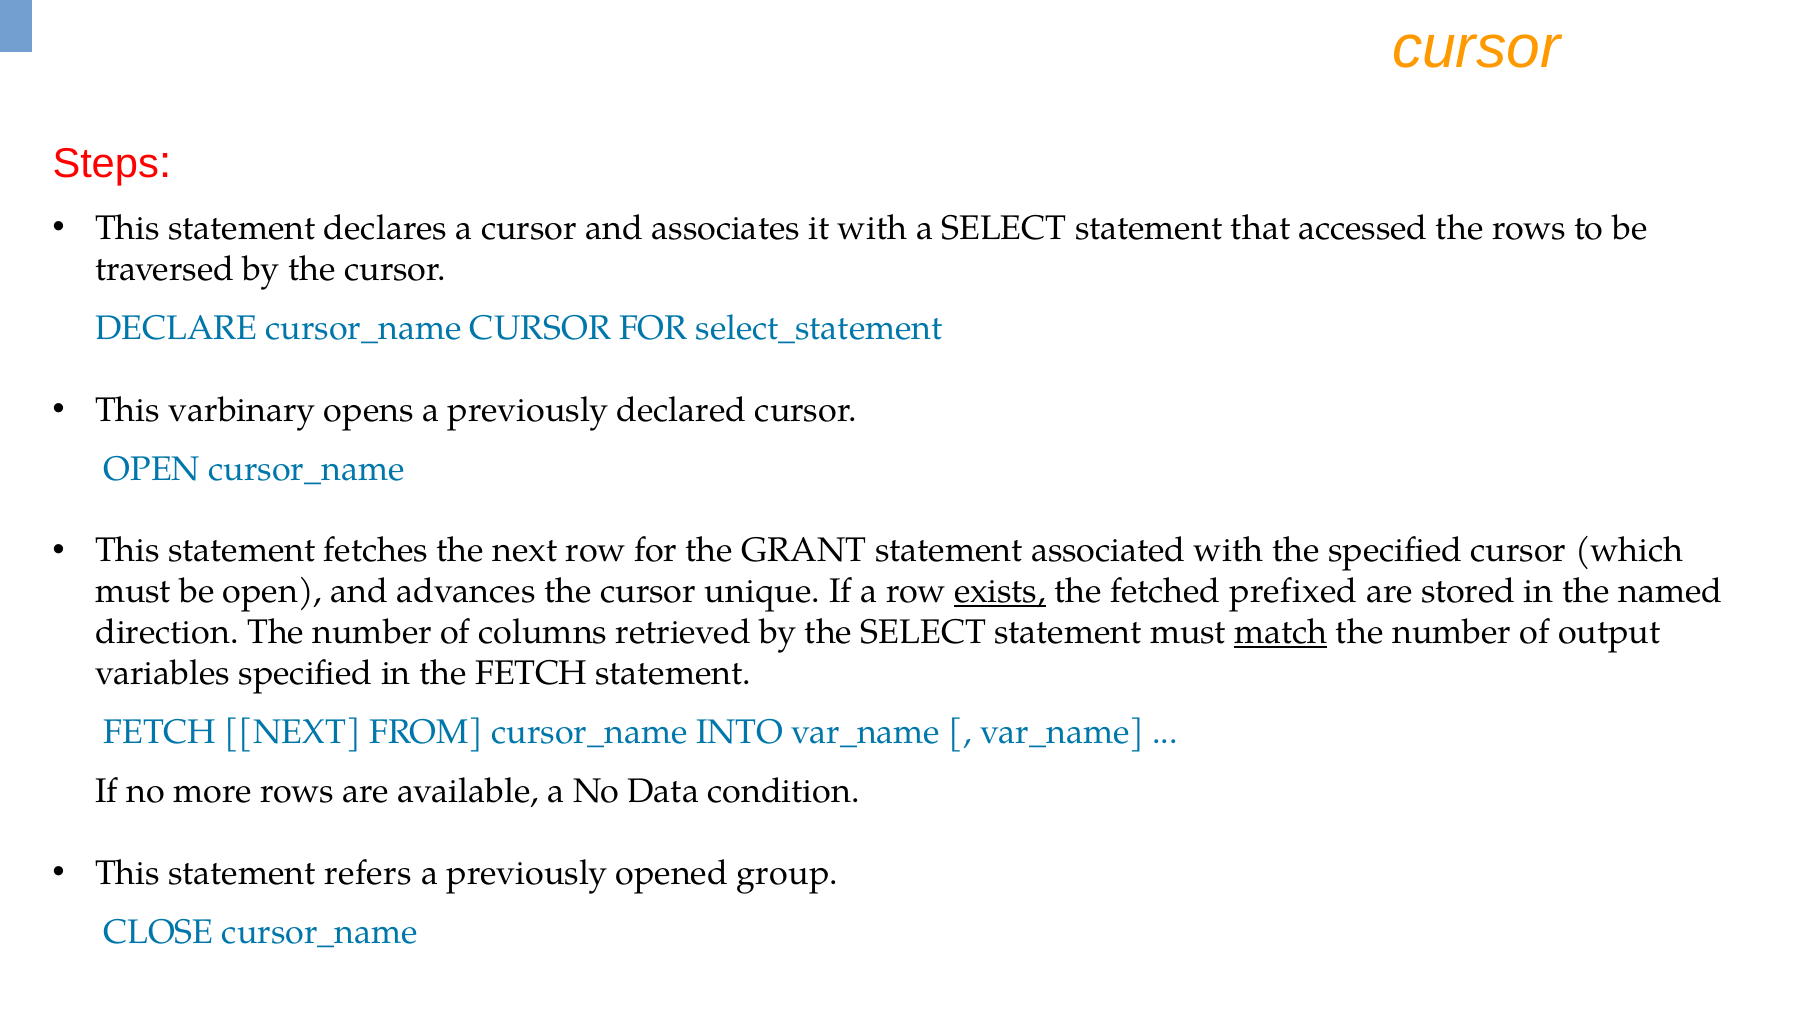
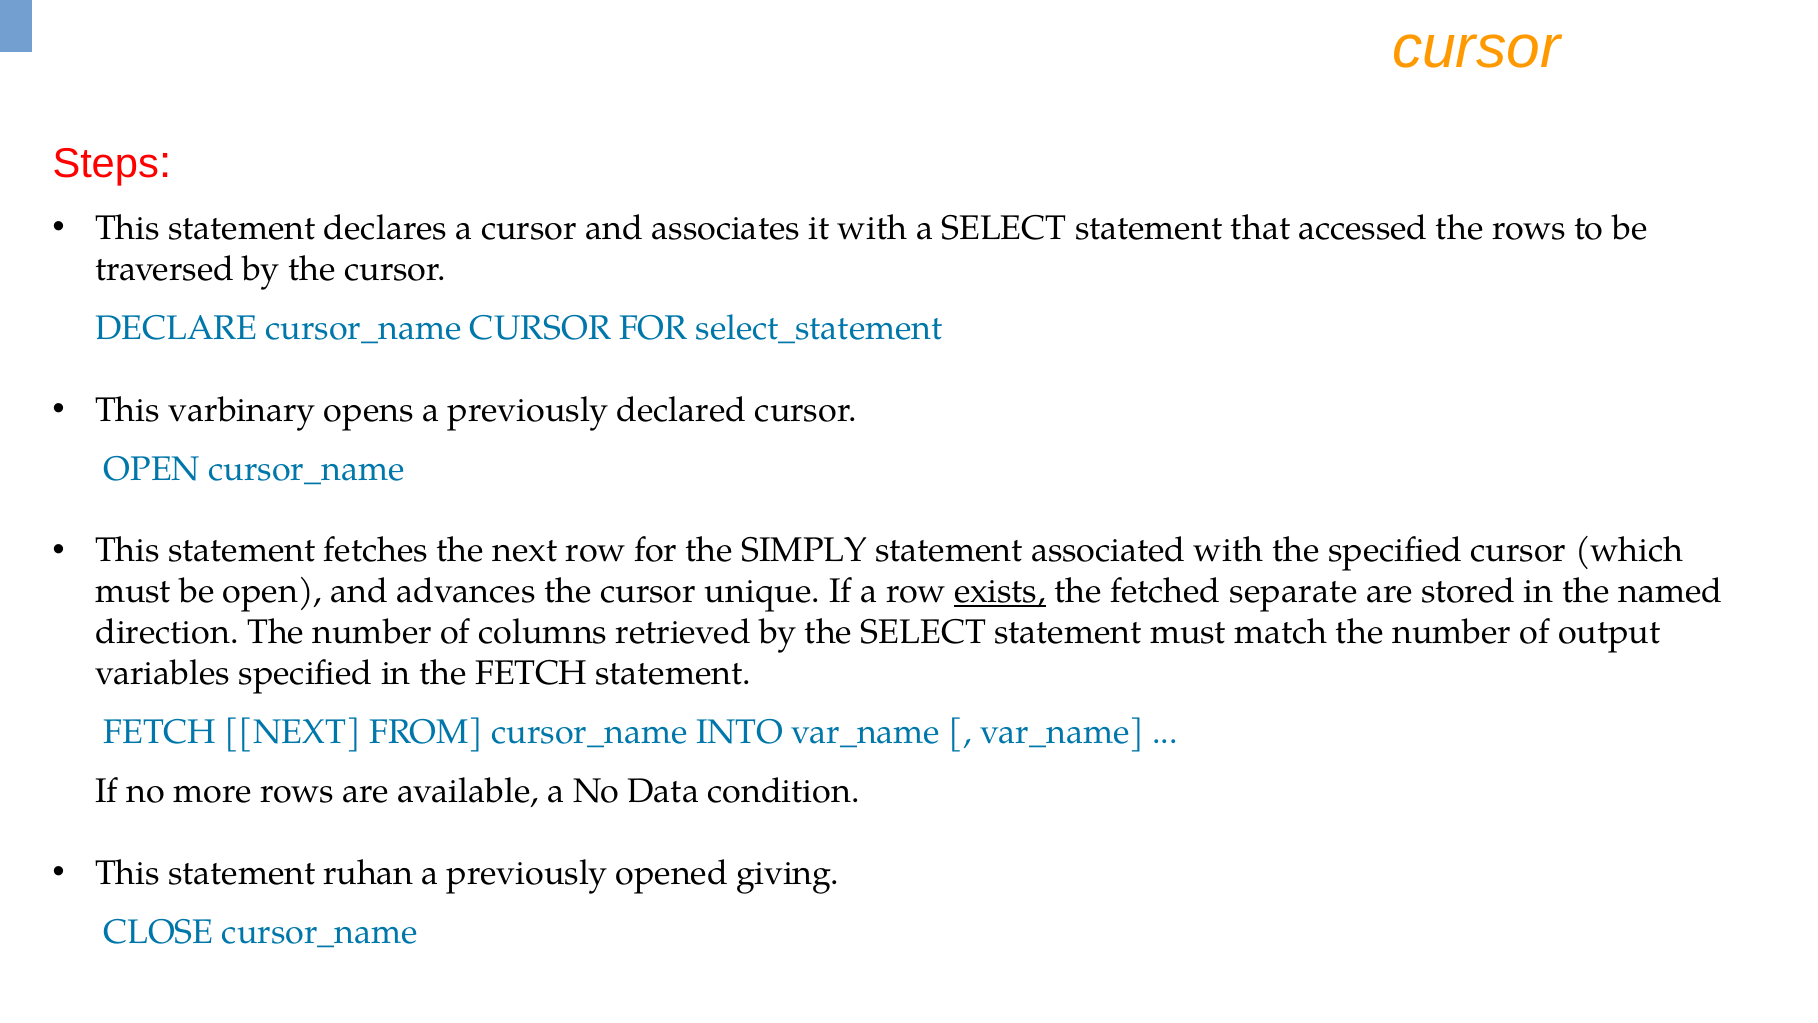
GRANT: GRANT -> SIMPLY (804, 551)
prefixed: prefixed -> separate (1293, 591)
match underline: present -> none (1281, 632)
refers: refers -> ruhan (368, 873)
group: group -> giving (788, 873)
